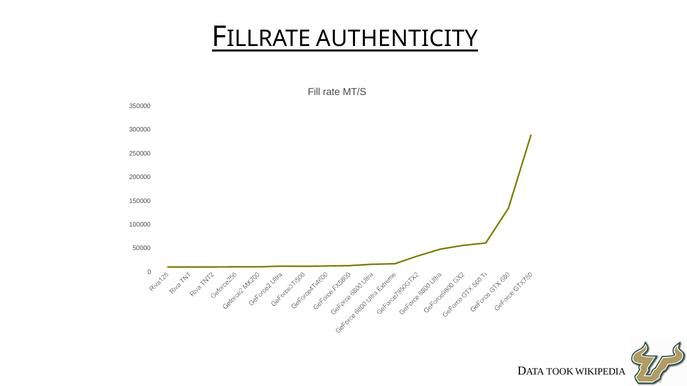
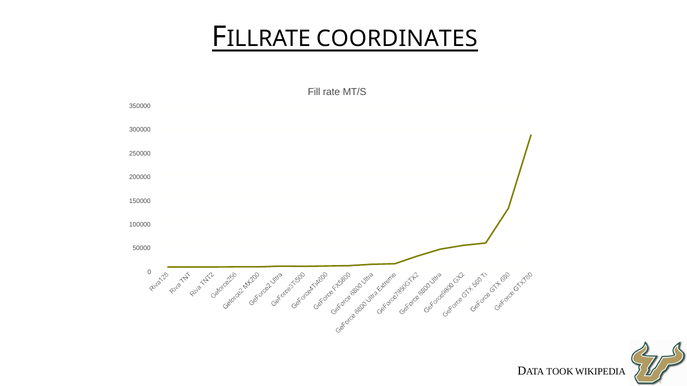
AUTHENTICITY: AUTHENTICITY -> COORDINATES (397, 39)
